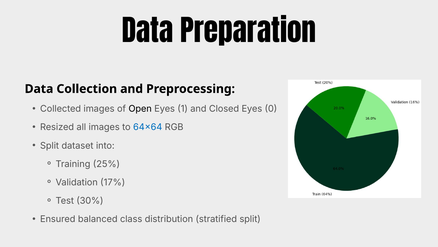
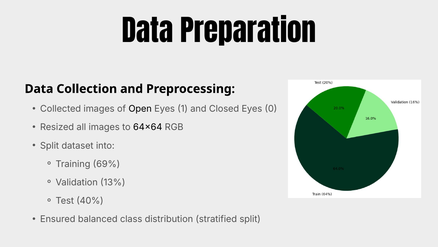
64×64 colour: blue -> black (148, 127)
25%: 25% -> 69% (106, 164)
17%: 17% -> 13% (113, 182)
30%: 30% -> 40% (90, 200)
